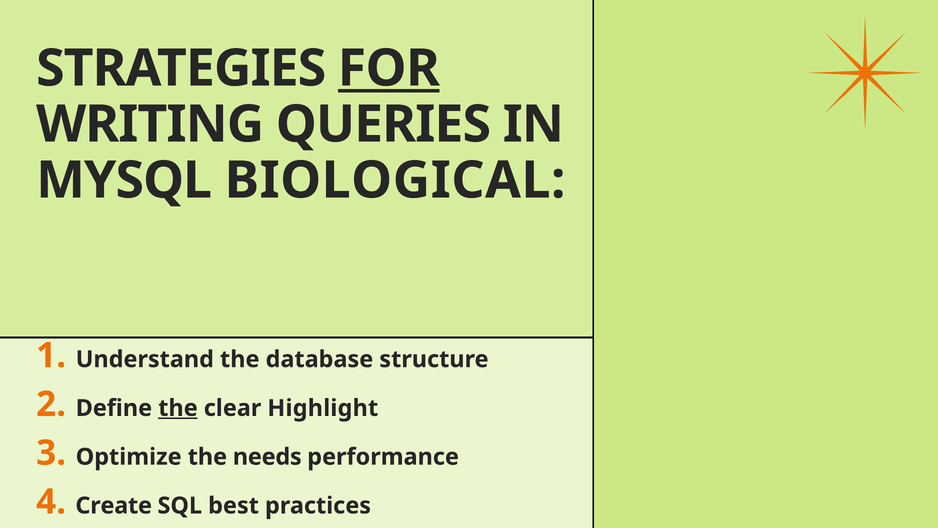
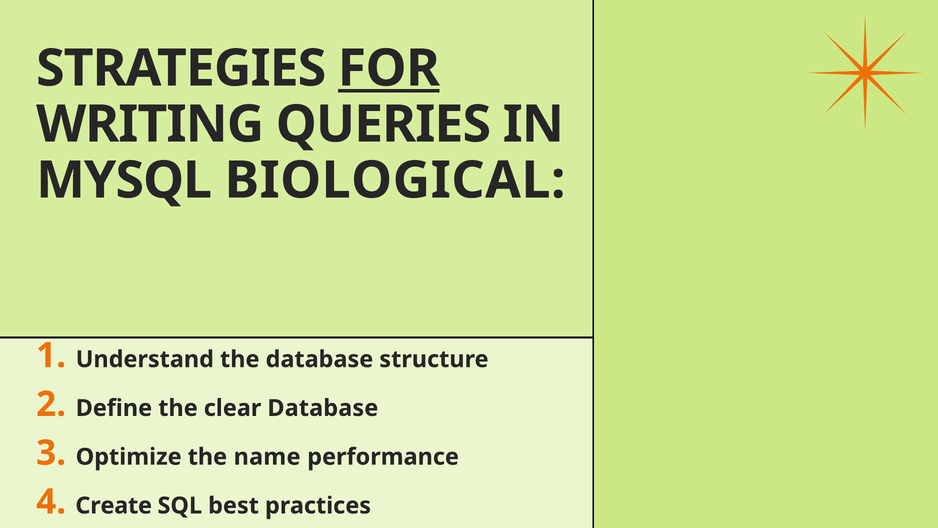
the underline: present -> none (178, 408)
clear Highlight: Highlight -> Database (323, 408)
needs: needs -> name (267, 457)
